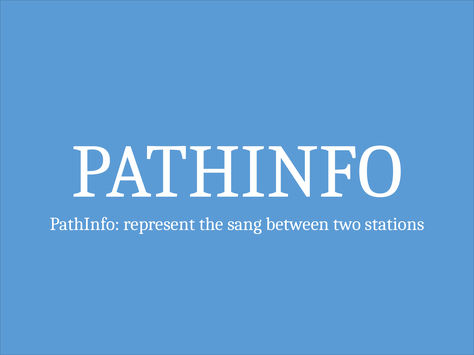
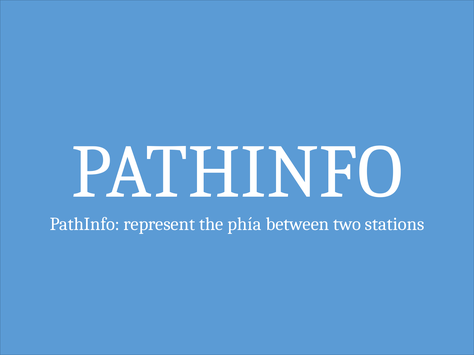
sang: sang -> phía (245, 224)
